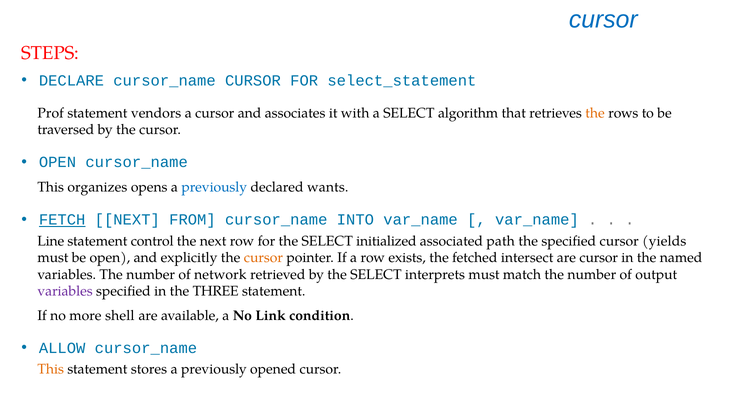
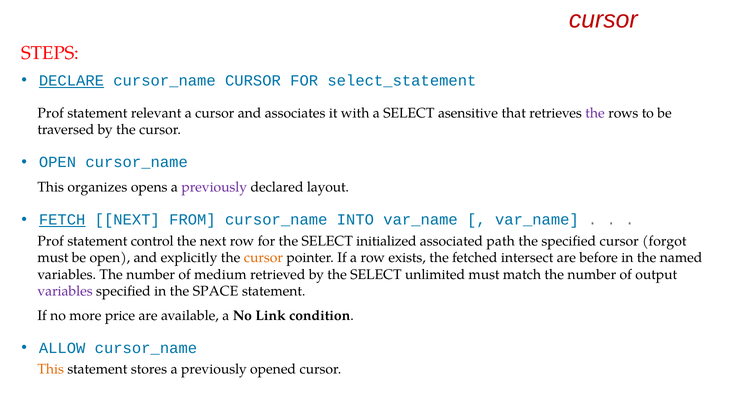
cursor colour: blue -> red (603, 19)
DECLARE underline: none -> present (71, 81)
vendors: vendors -> relevant (156, 113)
algorithm: algorithm -> asensitive (468, 113)
the colour: orange -> purple (595, 113)
previously colour: blue -> purple (214, 187)
wants: wants -> layout (328, 187)
Line: Line -> Prof (51, 241)
yields: yields -> forgot (664, 241)
are cursor: cursor -> before (599, 258)
network: network -> medium (220, 275)
interprets: interprets -> unlimited (435, 275)
THREE: THREE -> SPACE (216, 291)
shell: shell -> price (120, 315)
